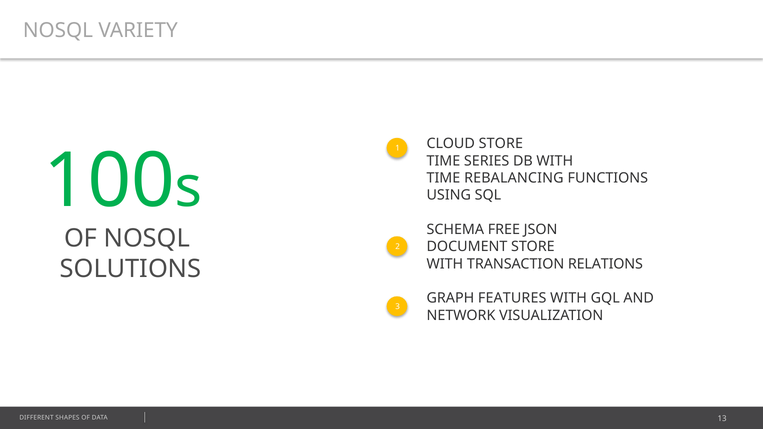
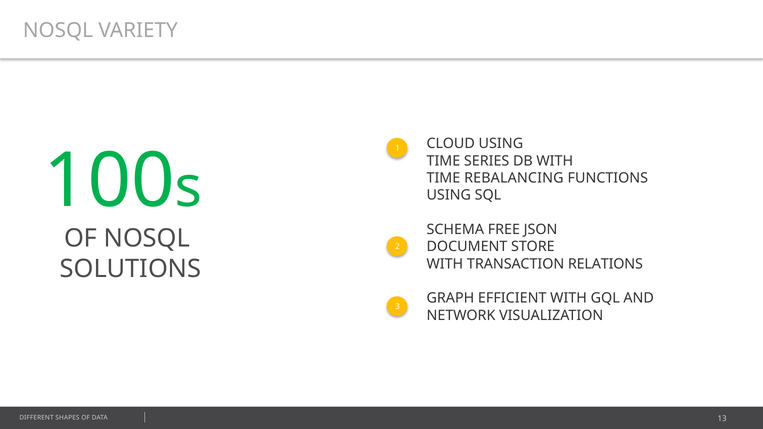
CLOUD STORE: STORE -> USING (501, 144)
FEATURES: FEATURES -> EFFICIENT (512, 298)
